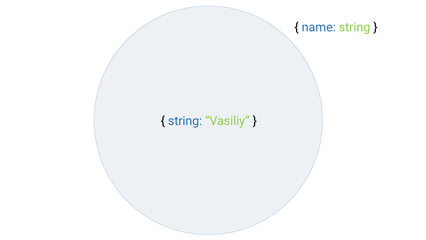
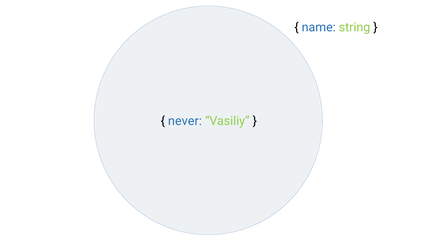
string: string -> never (185, 121)
